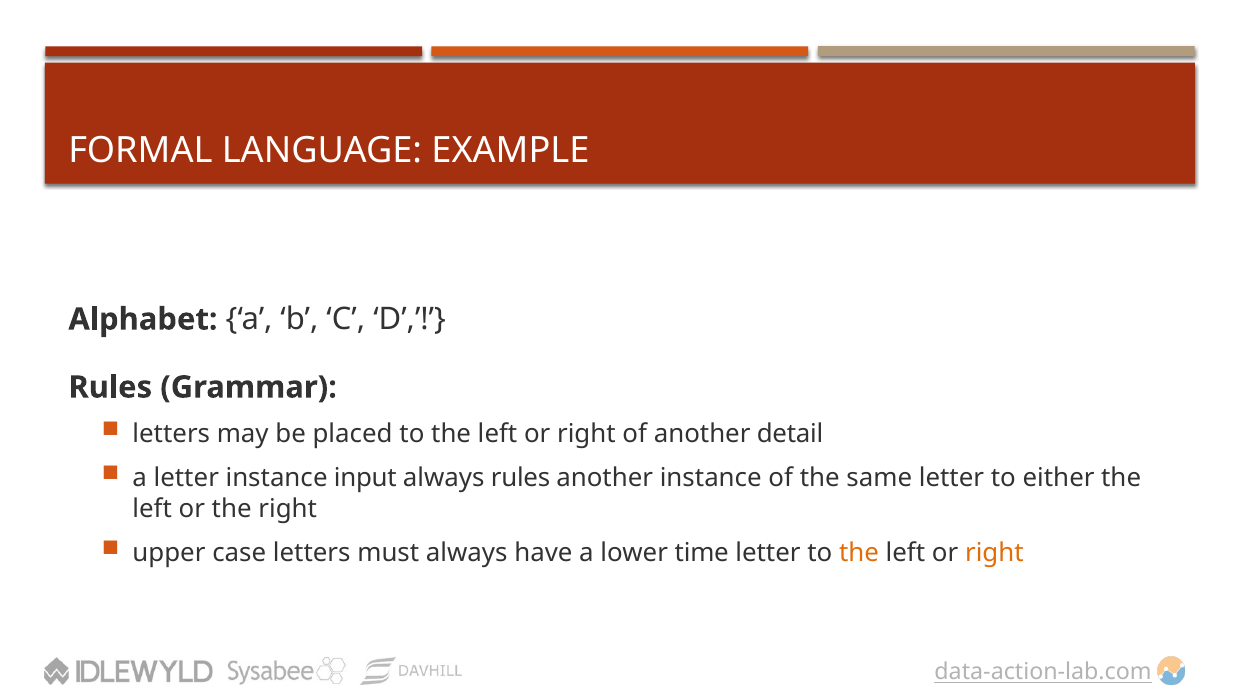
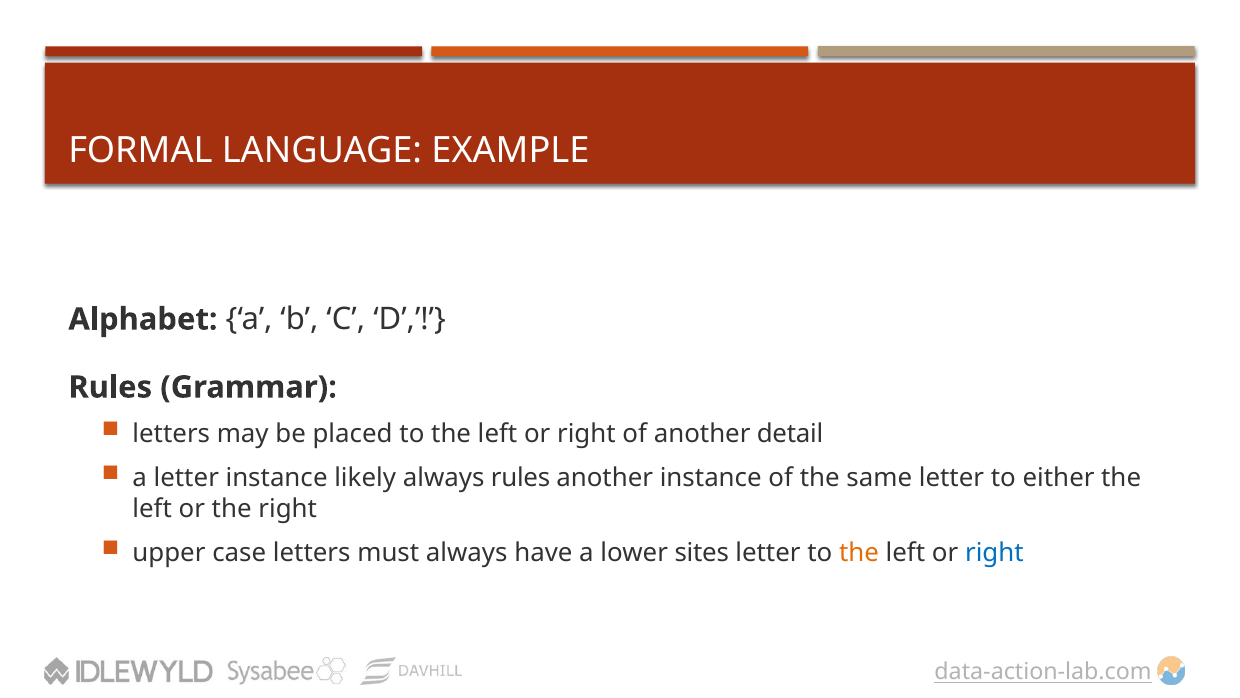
input: input -> likely (365, 478)
time: time -> sites (702, 553)
right colour: orange -> blue (994, 553)
